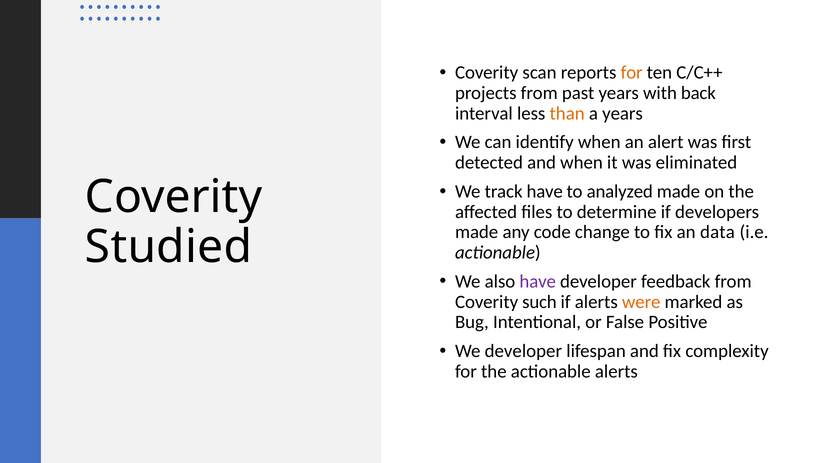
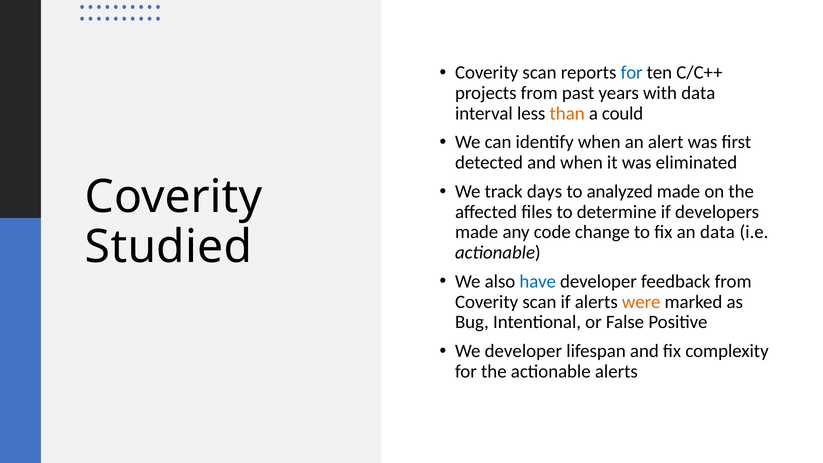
for colour: orange -> blue (632, 73)
with back: back -> data (698, 93)
a years: years -> could (623, 113)
track have: have -> days (545, 191)
have colour: purple -> blue (538, 281)
such: such -> scan (539, 302)
